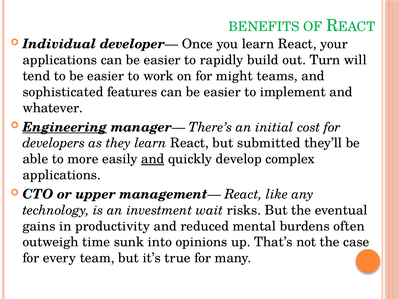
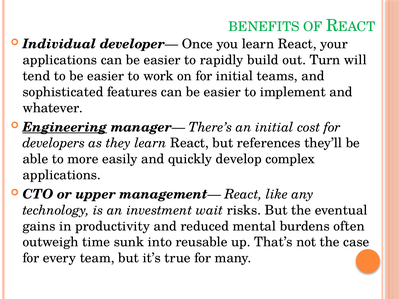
for might: might -> initial (235, 76)
submitted: submitted -> references (269, 143)
and underline: present -> none (153, 159)
opinions: opinions -> reusable (202, 242)
